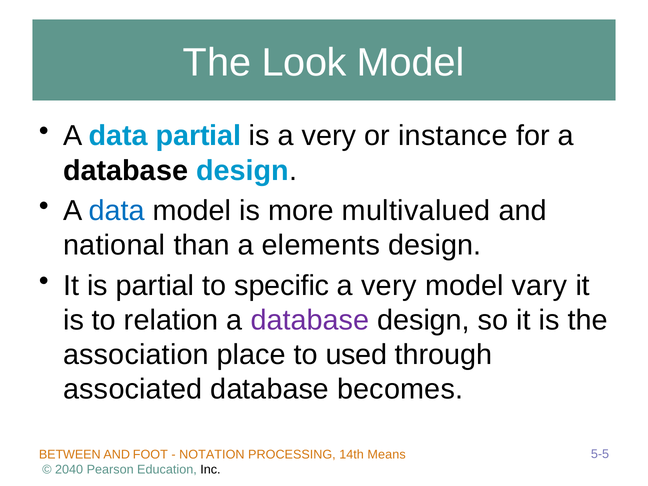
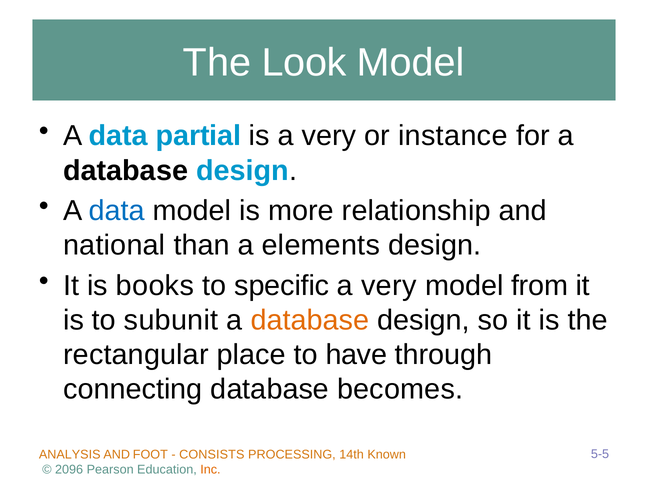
multivalued: multivalued -> relationship (416, 211)
is partial: partial -> books (155, 286)
vary: vary -> from (540, 286)
relation: relation -> subunit (171, 320)
database colour: purple -> orange (310, 320)
association: association -> rectangular (136, 355)
used: used -> have (356, 355)
associated: associated -> connecting (133, 389)
BETWEEN: BETWEEN -> ANALYSIS (70, 454)
NOTATION: NOTATION -> CONSISTS (212, 454)
Means: Means -> Known (387, 454)
2040: 2040 -> 2096 (69, 470)
Inc colour: black -> orange (210, 470)
